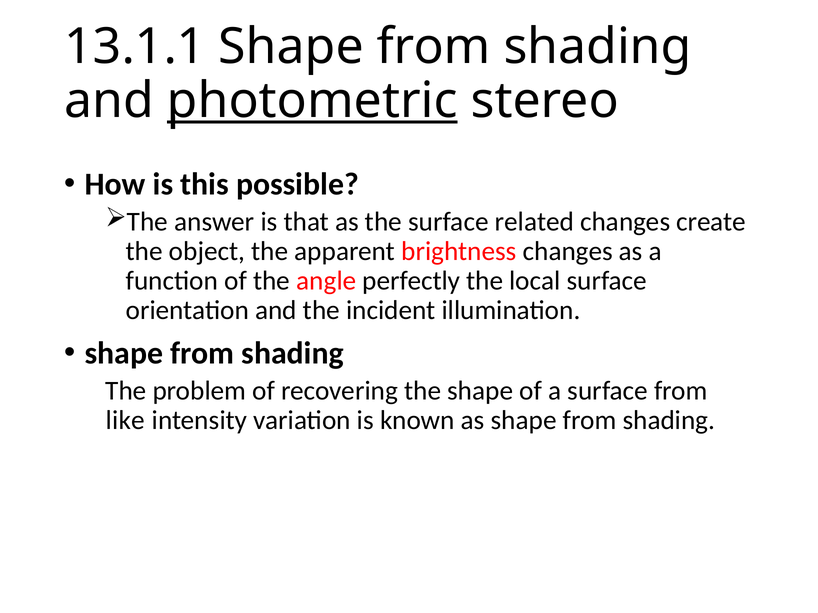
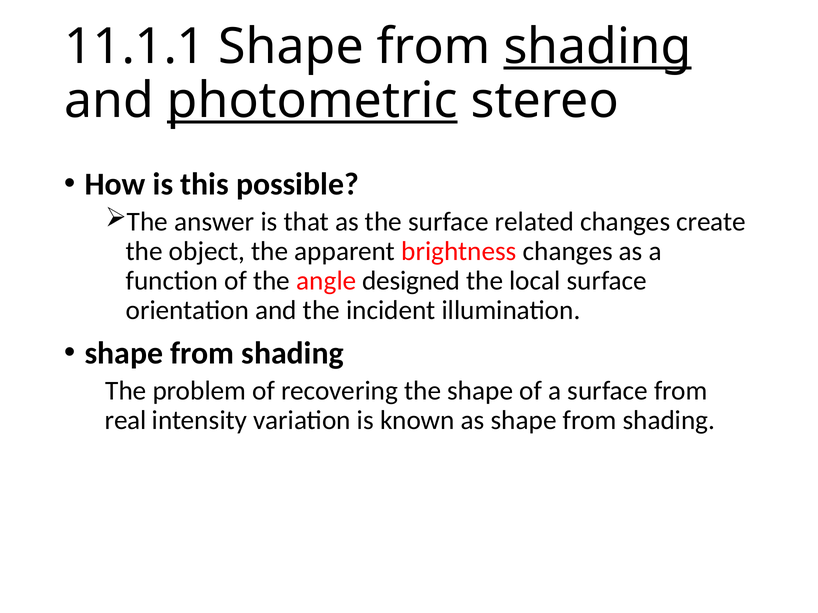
13.1.1: 13.1.1 -> 11.1.1 (135, 47)
shading underline: none -> present (598, 47)
perfectly: perfectly -> designed (411, 281)
like: like -> real (126, 421)
